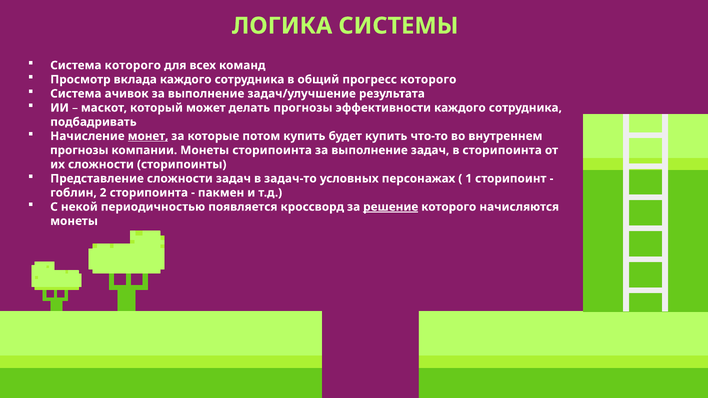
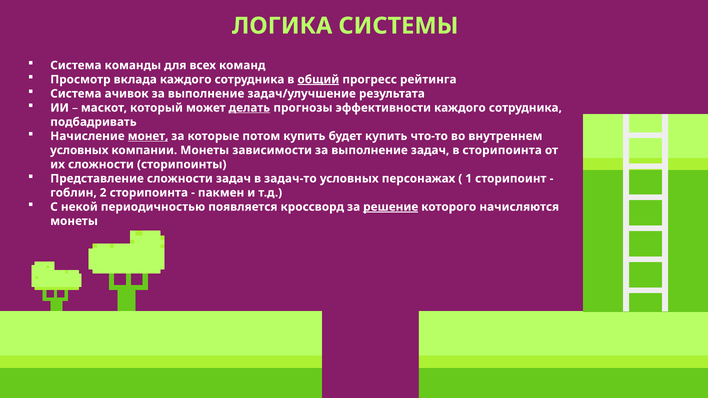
Система которого: которого -> команды (133, 65)
общий underline: none -> present (318, 80)
прогресс которого: которого -> рейтинга (428, 80)
делать underline: none -> present (249, 108)
прогнозы: прогнозы -> условных (79, 150)
Монеты сторипоинта: сторипоинта -> зависимости (272, 150)
